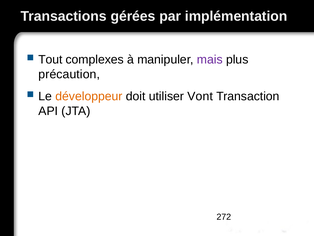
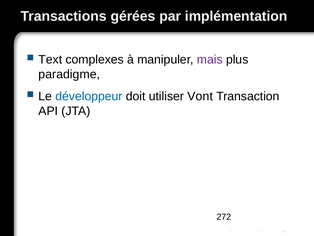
Tout: Tout -> Text (50, 59)
précaution: précaution -> paradigme (69, 74)
développeur colour: orange -> blue (89, 96)
